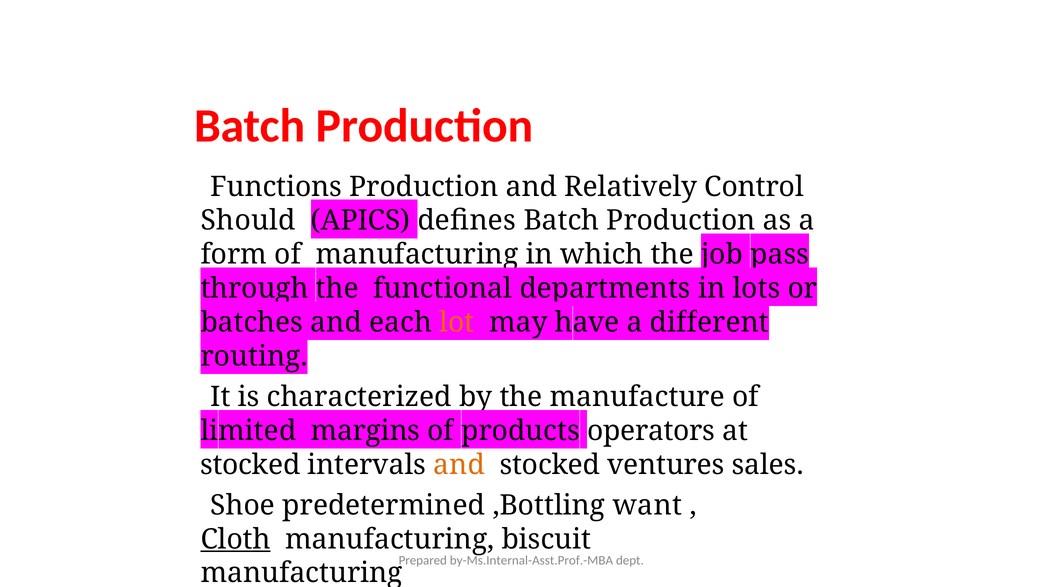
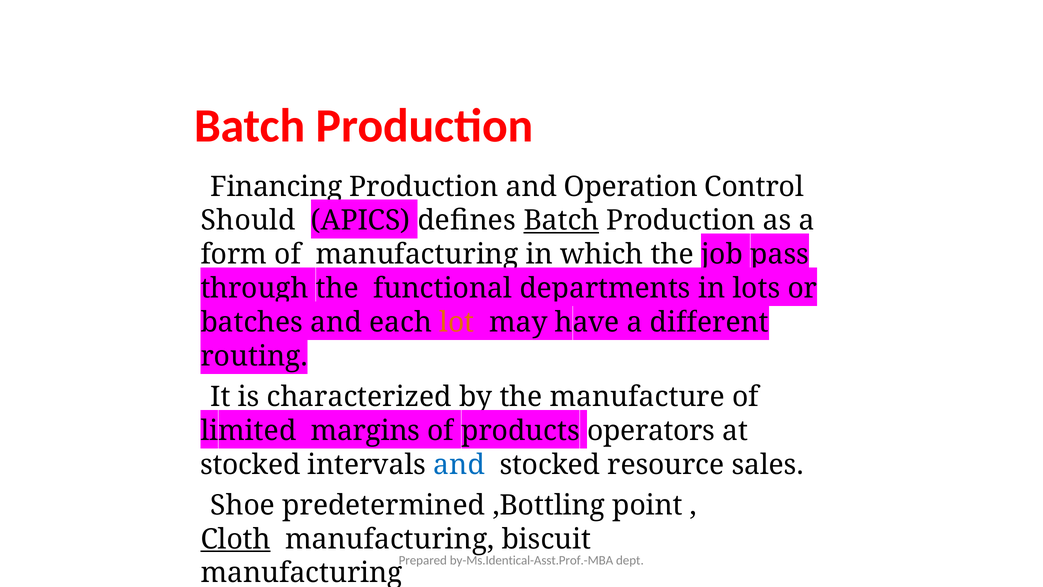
Functions: Functions -> Financing (276, 187)
Relatively: Relatively -> Operation (631, 187)
Batch underline: none -> present (561, 221)
and colour: orange -> blue (459, 464)
ventures: ventures -> resource (666, 464)
want: want -> point (648, 505)
by-Ms.Internal-Asst.Prof.-MBA: by-Ms.Internal-Asst.Prof.-MBA -> by-Ms.Identical-Asst.Prof.-MBA (532, 560)
